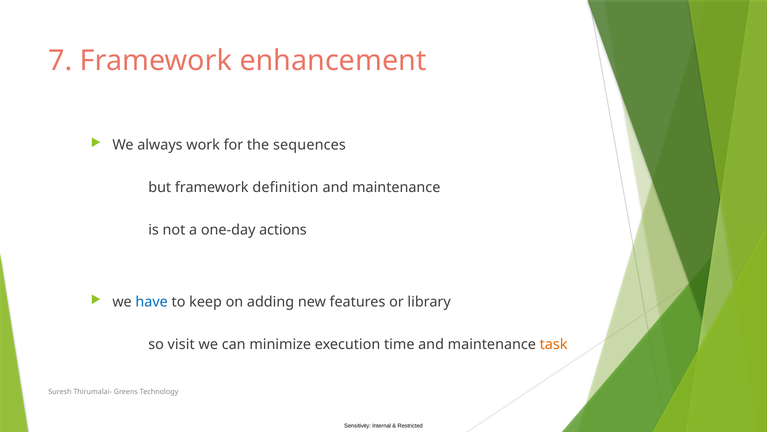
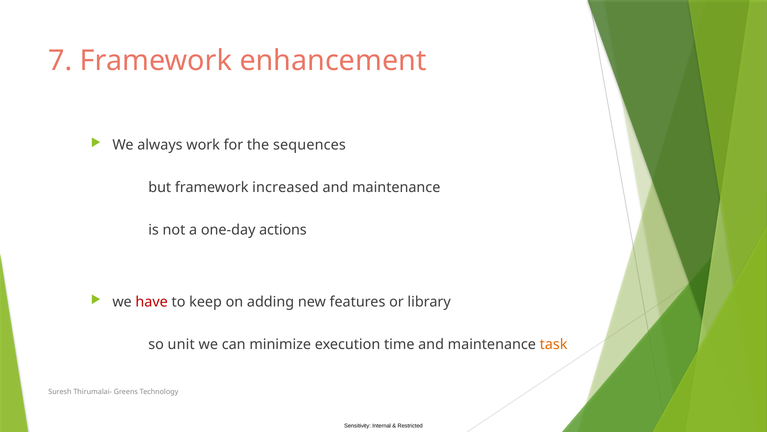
definition: definition -> increased (285, 187)
have colour: blue -> red (152, 302)
visit: visit -> unit (181, 344)
